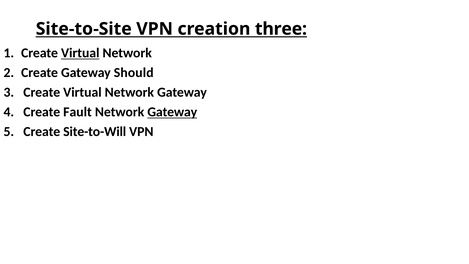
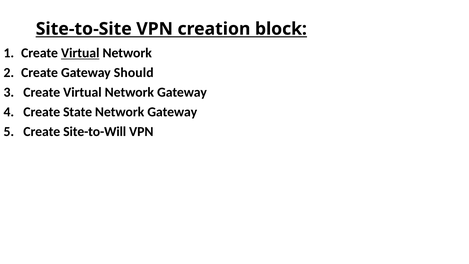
three: three -> block (281, 29)
Fault: Fault -> State (78, 112)
Gateway underline: present -> none (172, 112)
